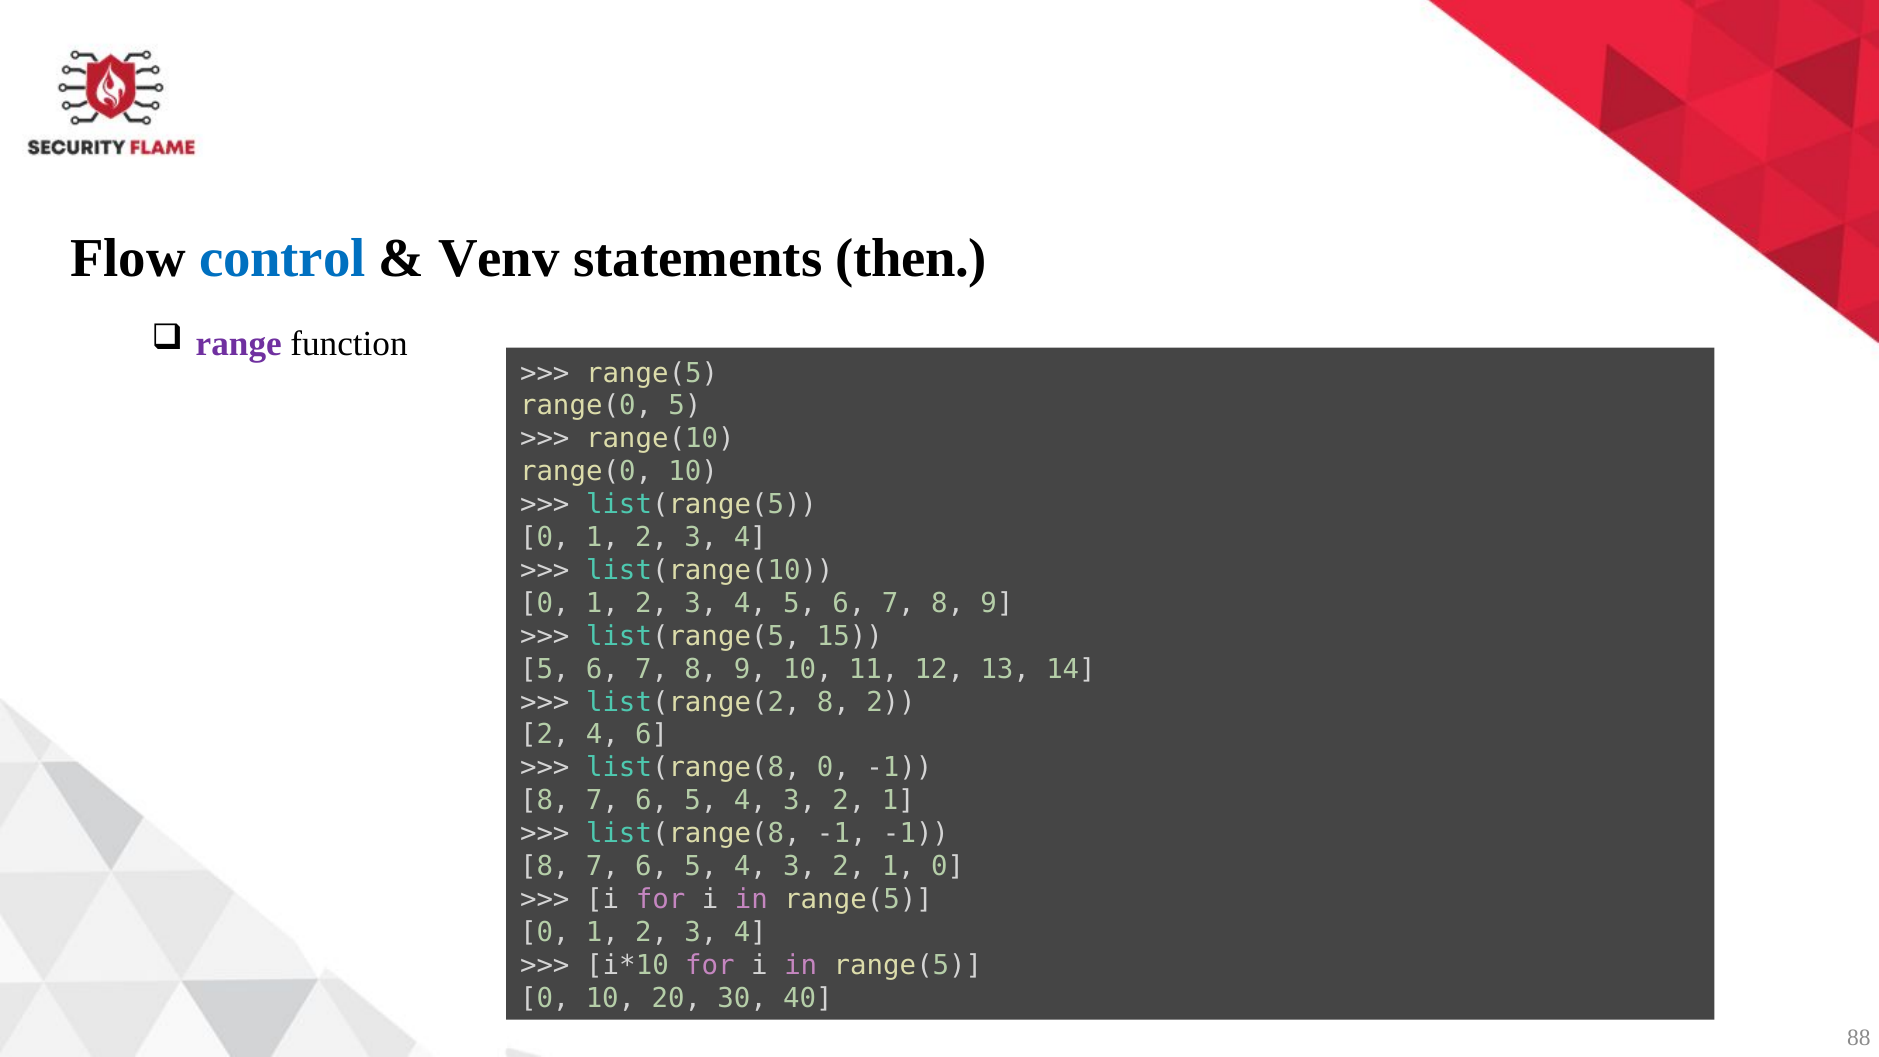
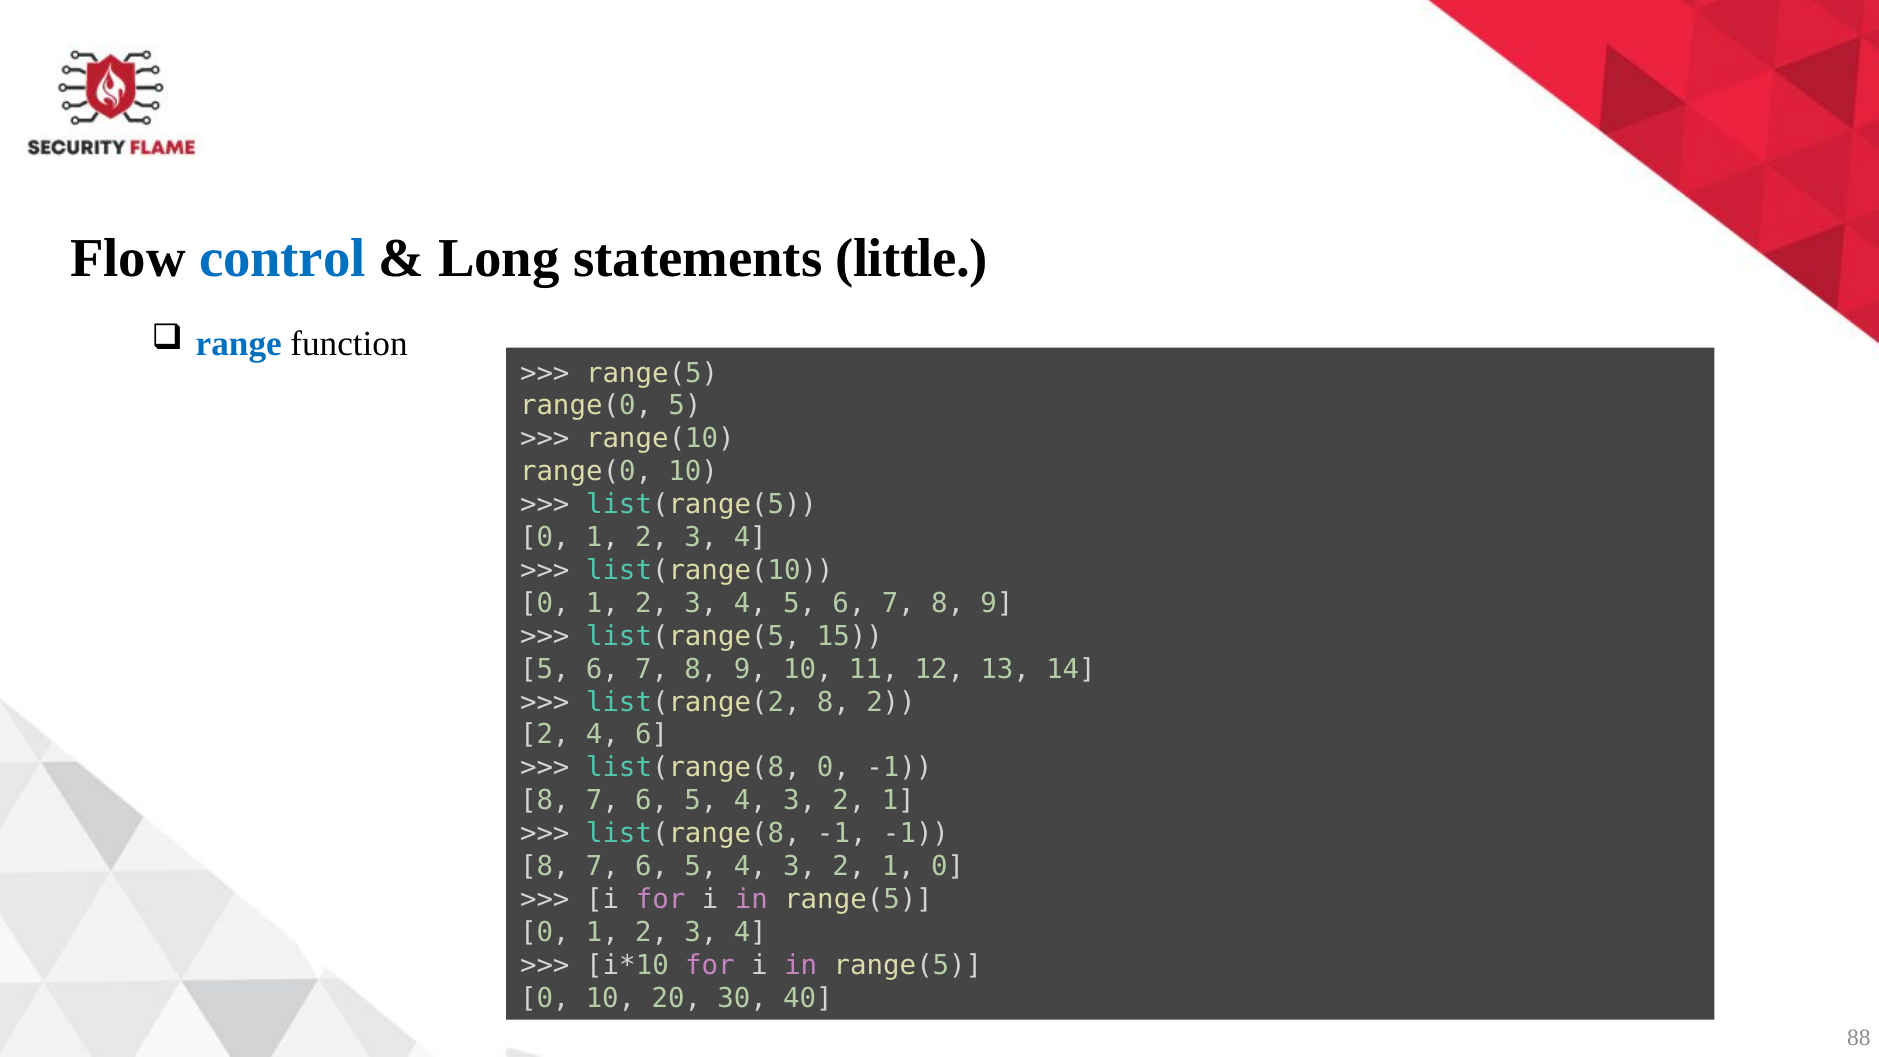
Venv: Venv -> Long (499, 259)
then: then -> little (911, 259)
range colour: purple -> blue (239, 344)
